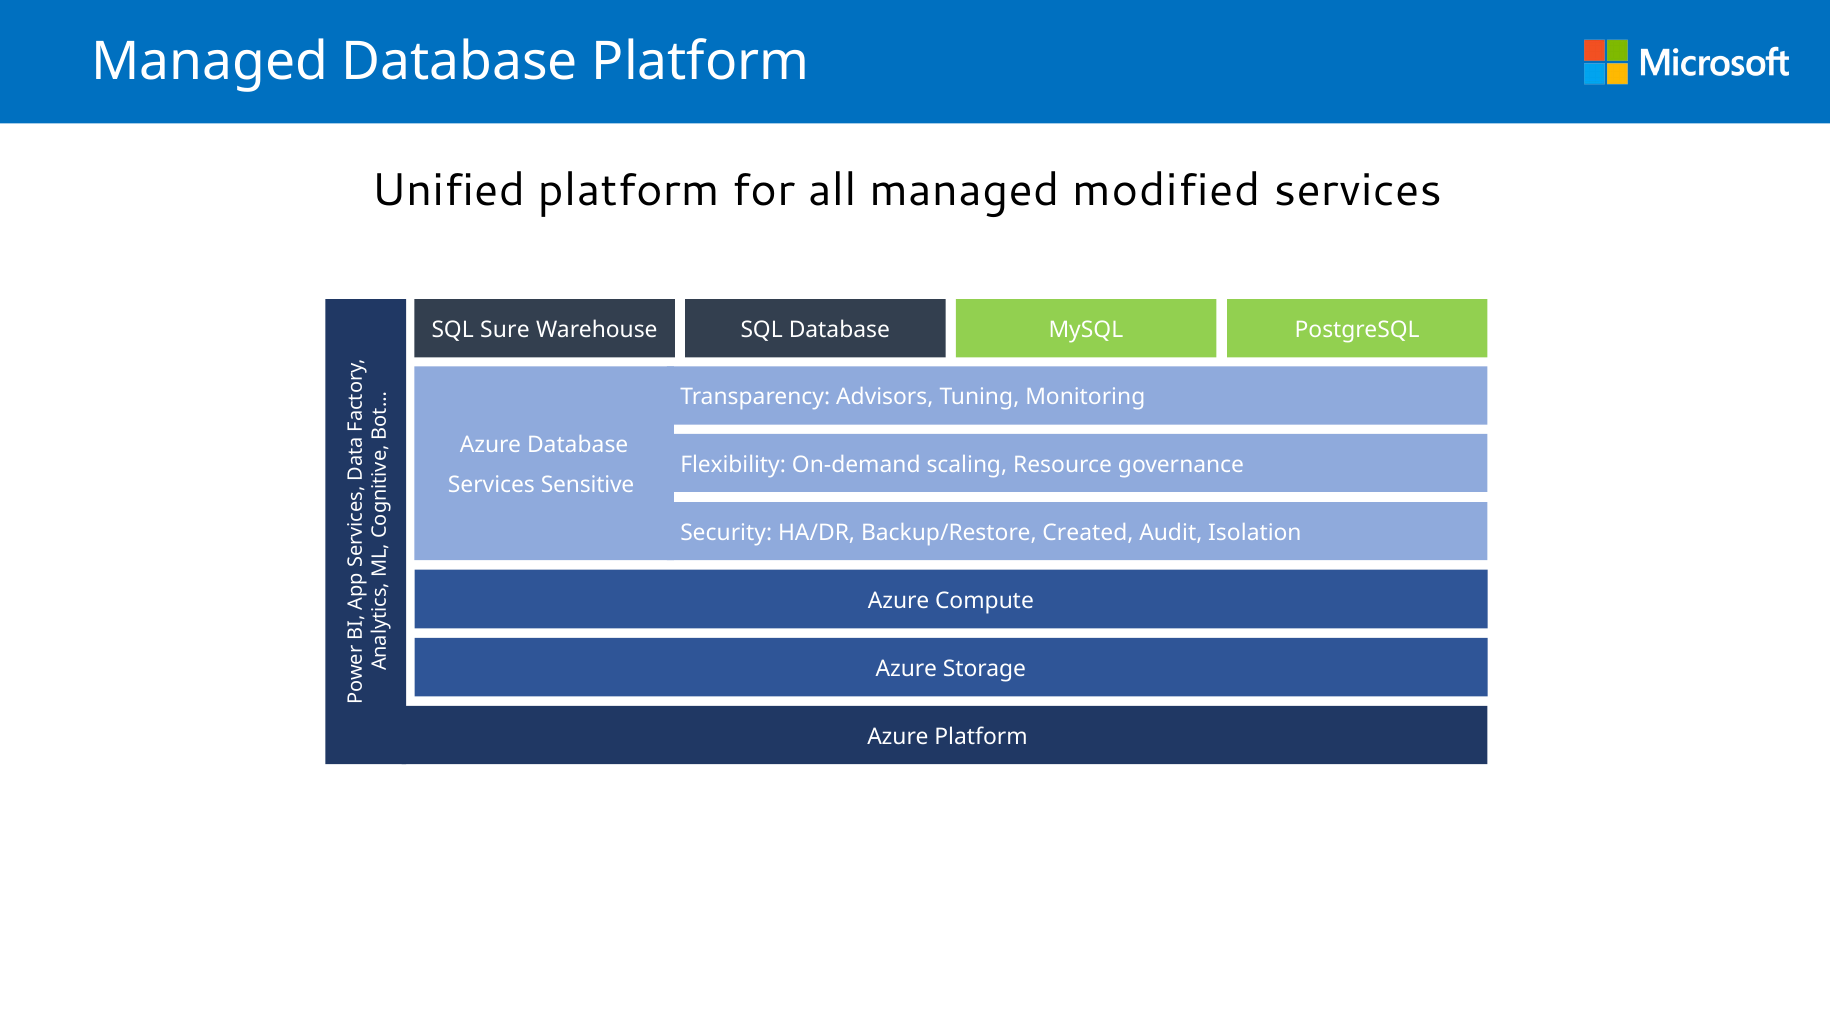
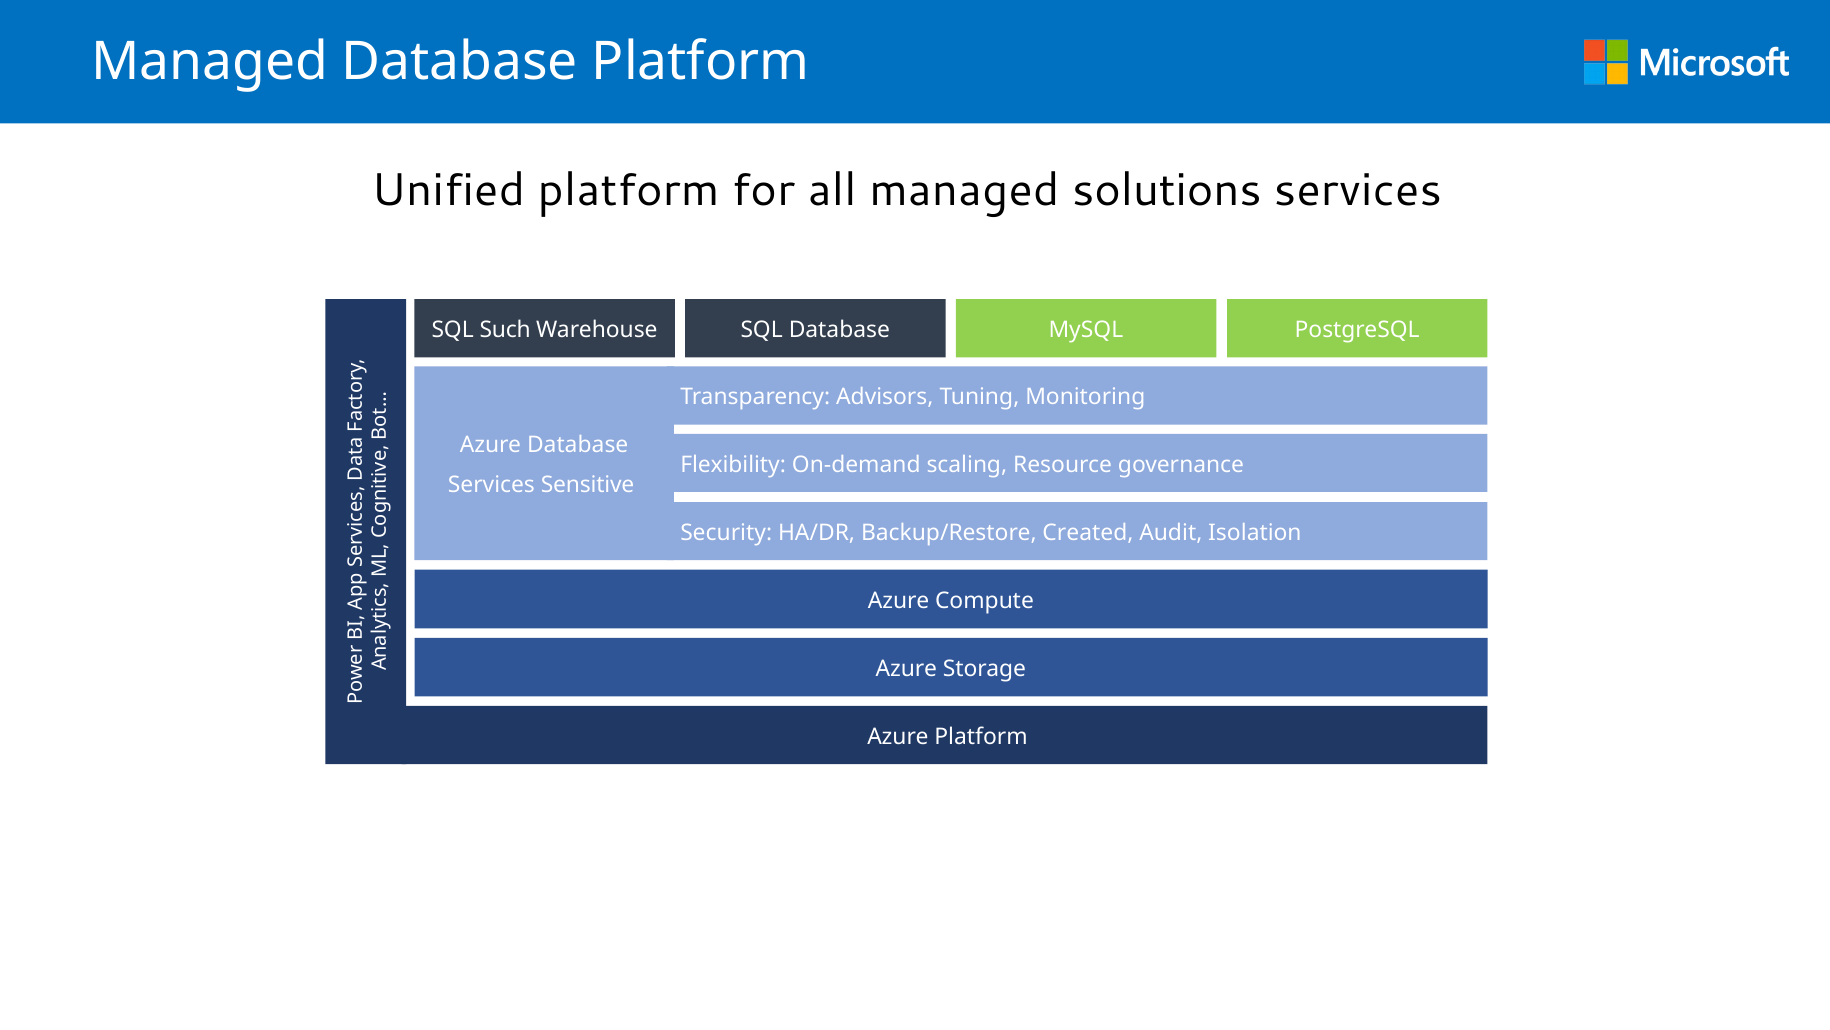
modified: modified -> solutions (1167, 191)
Sure: Sure -> Such (505, 330)
